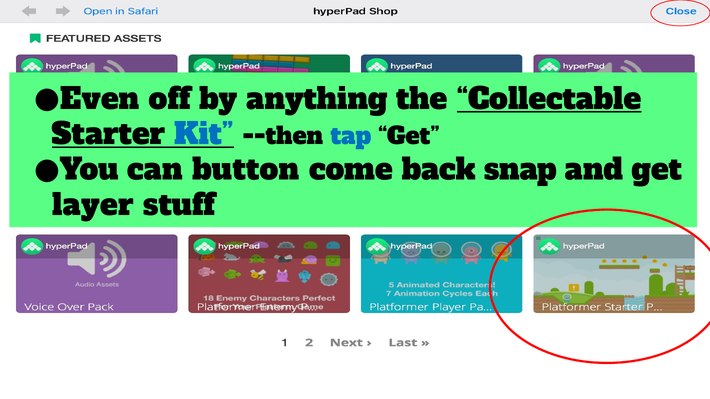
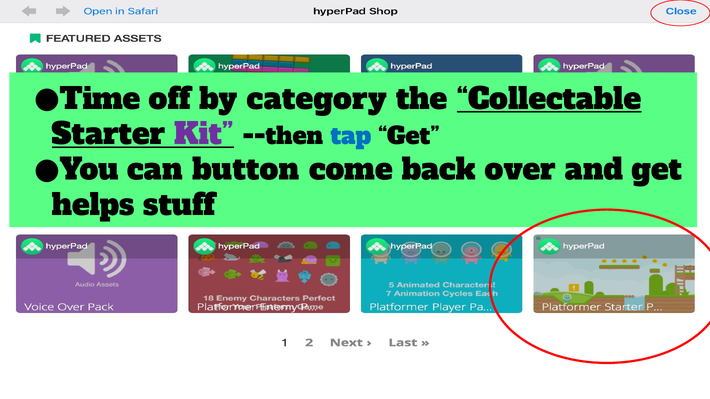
Even: Even -> Time (100, 99)
anything: anything -> category (317, 99)
Kit colour: blue -> purple (204, 135)
snap: snap -> over (520, 170)
layer: layer -> helps (93, 206)
